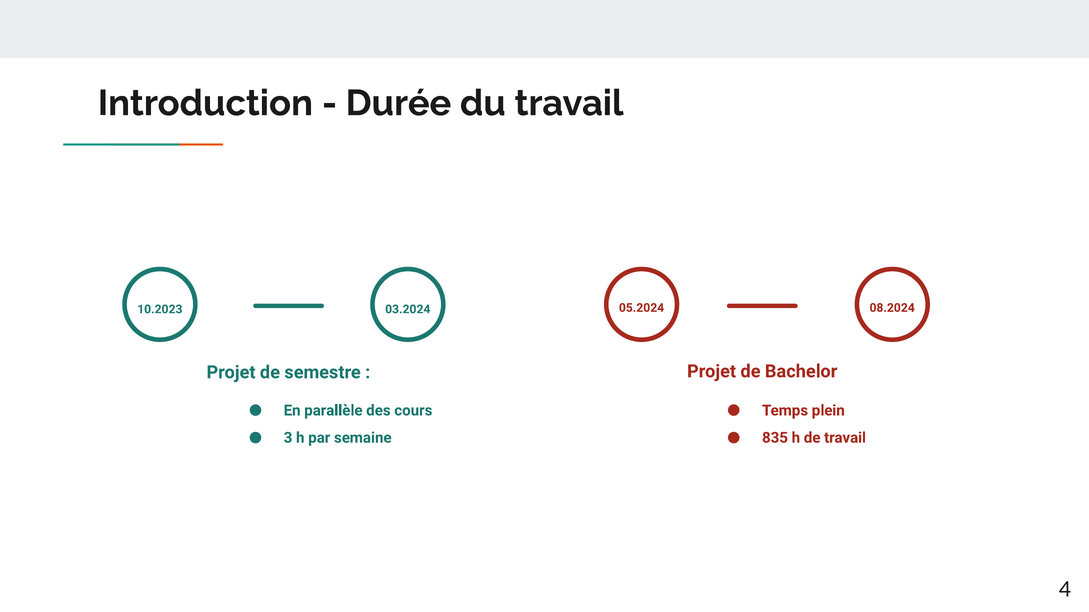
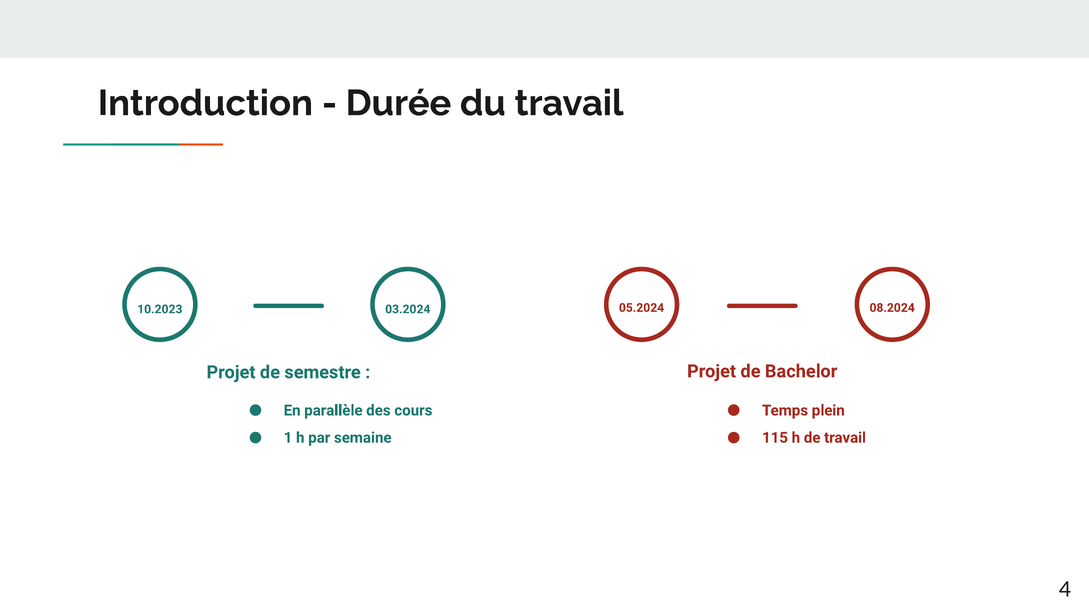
3: 3 -> 1 (288, 438)
835: 835 -> 115 (775, 438)
